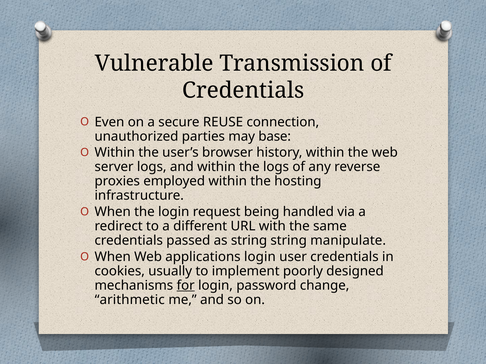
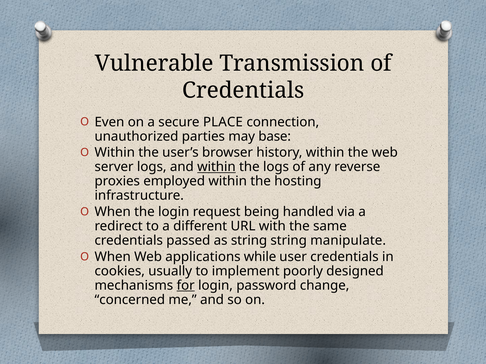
REUSE: REUSE -> PLACE (223, 122)
within underline: none -> present (216, 167)
applications login: login -> while (260, 257)
arithmetic: arithmetic -> concerned (130, 300)
